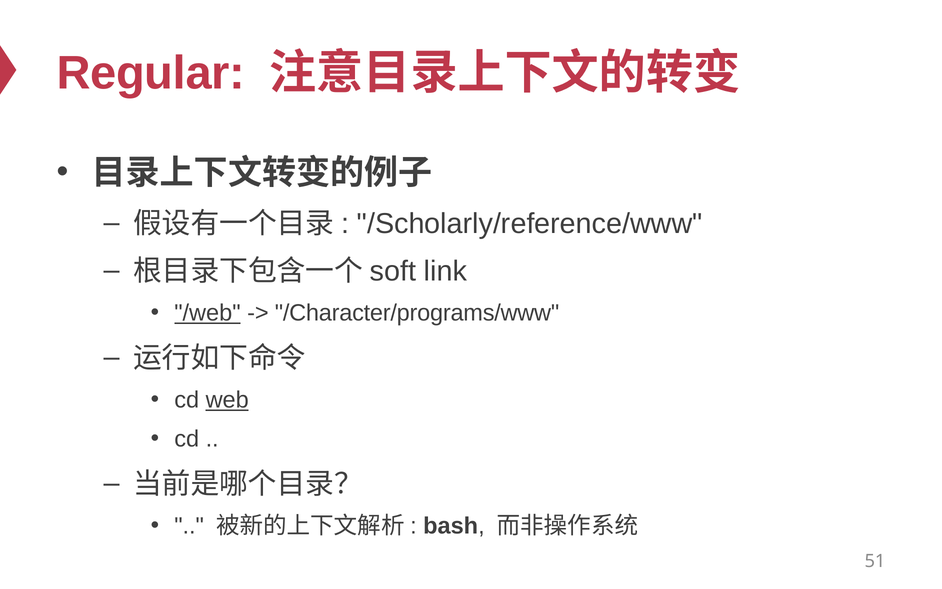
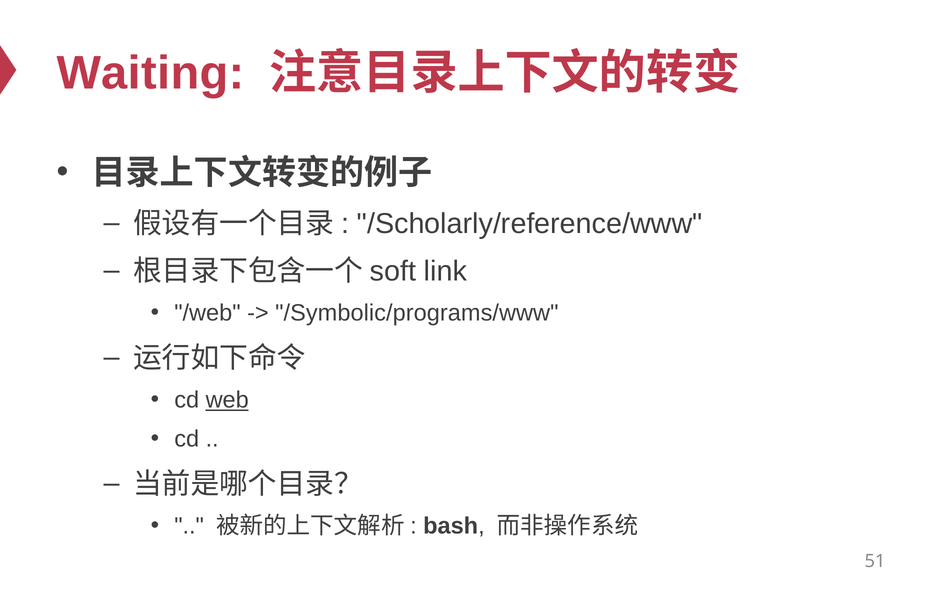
Regular: Regular -> Waiting (150, 73)
/web underline: present -> none (207, 313)
/Character/programs/www: /Character/programs/www -> /Symbolic/programs/www (417, 313)
